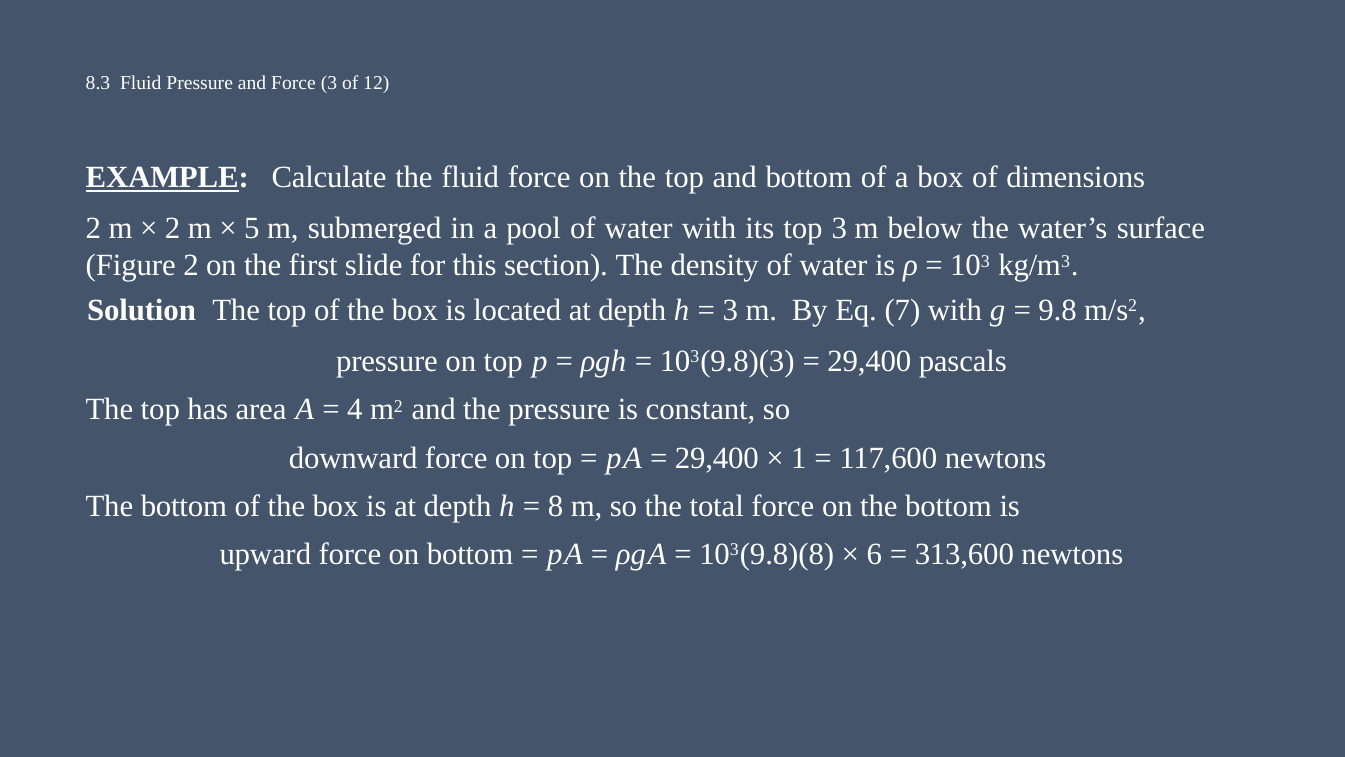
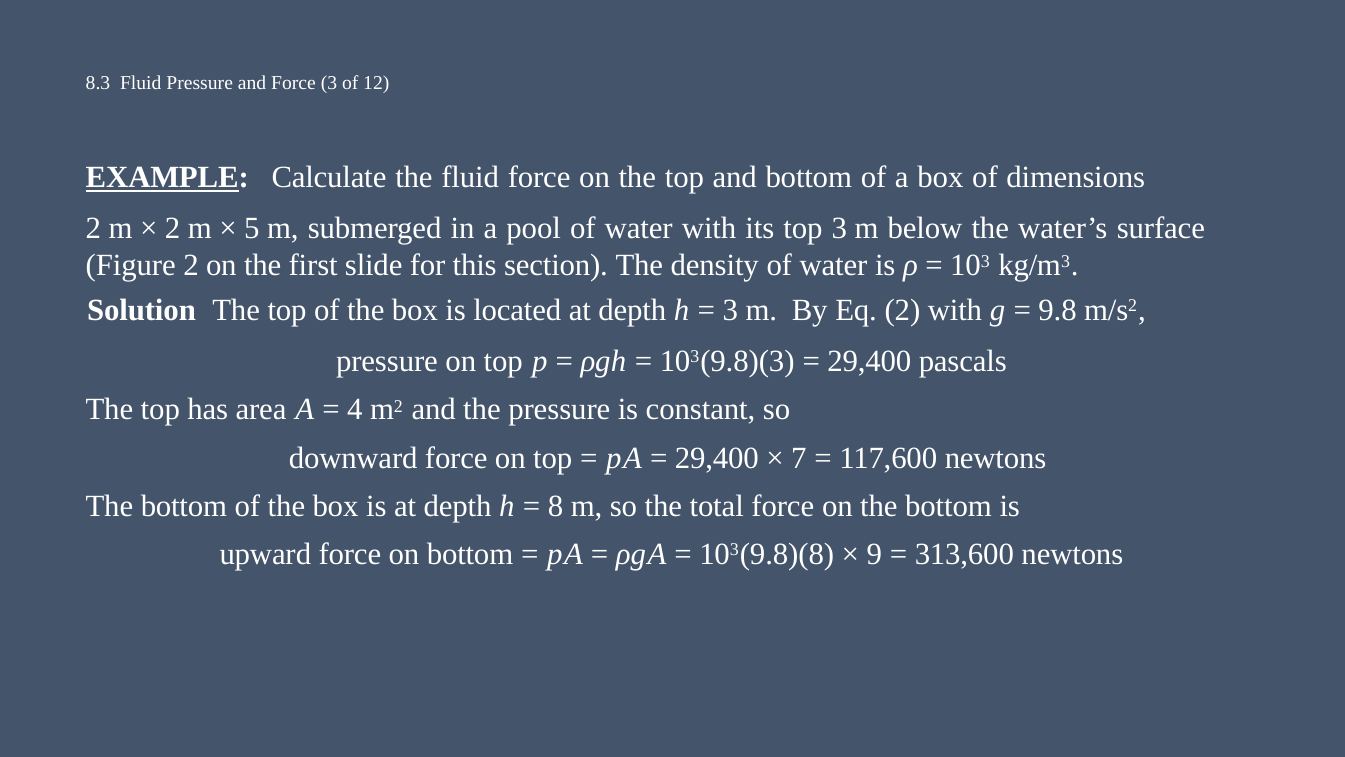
Eq 7: 7 -> 2 (902, 310)
1: 1 -> 7 (799, 458)
6: 6 -> 9 (874, 554)
